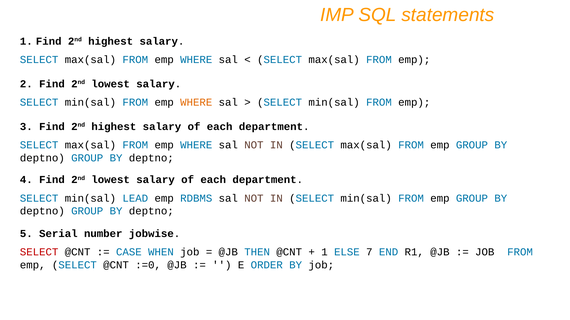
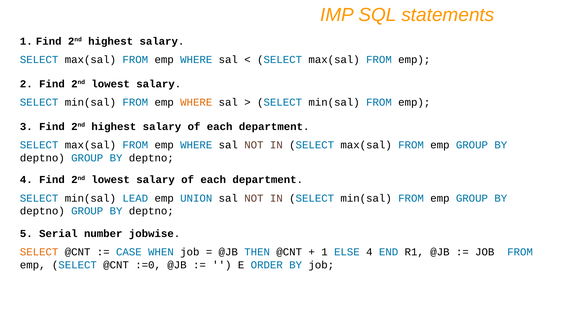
RDBMS: RDBMS -> UNION (196, 199)
SELECT colour: red -> orange (39, 253)
ELSE 7: 7 -> 4 (369, 253)
